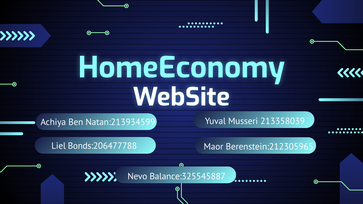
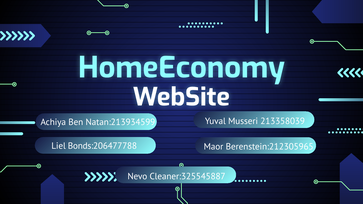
Balance:325545887: Balance:325545887 -> Cleaner:325545887 (188, 177)
